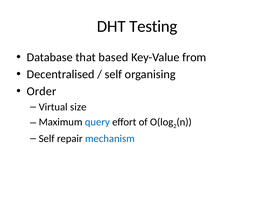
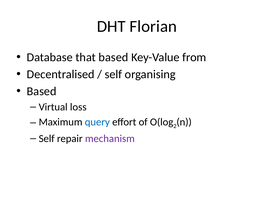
Testing: Testing -> Florian (153, 27)
Order: Order -> Based (42, 92)
size: size -> loss (78, 107)
mechanism colour: blue -> purple (110, 139)
